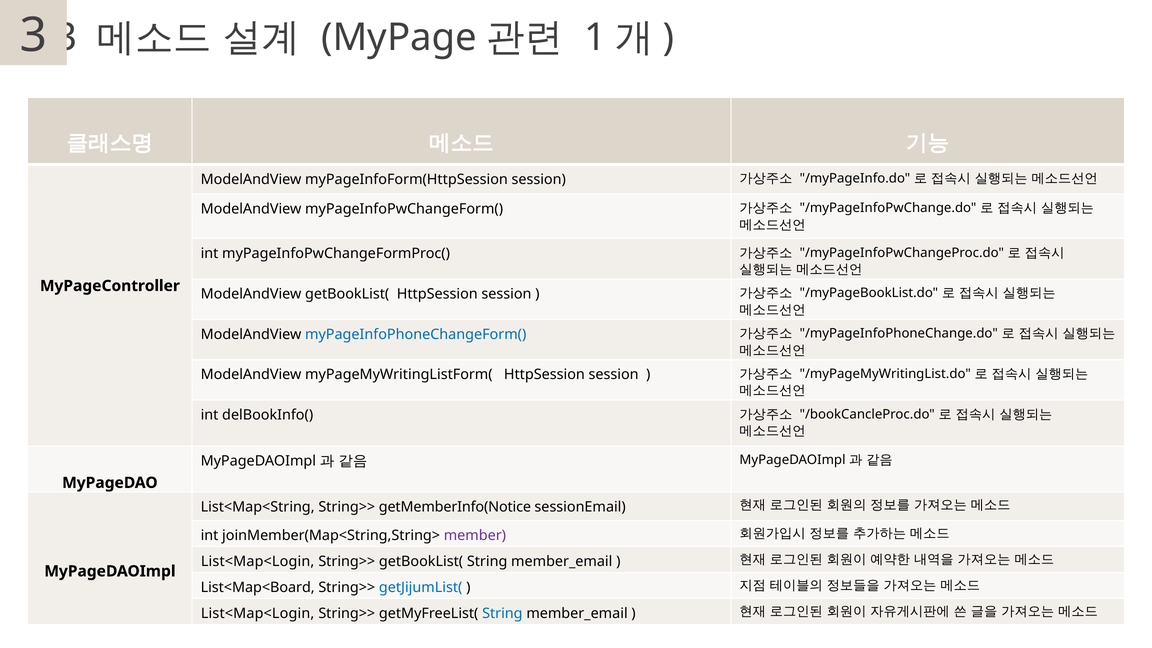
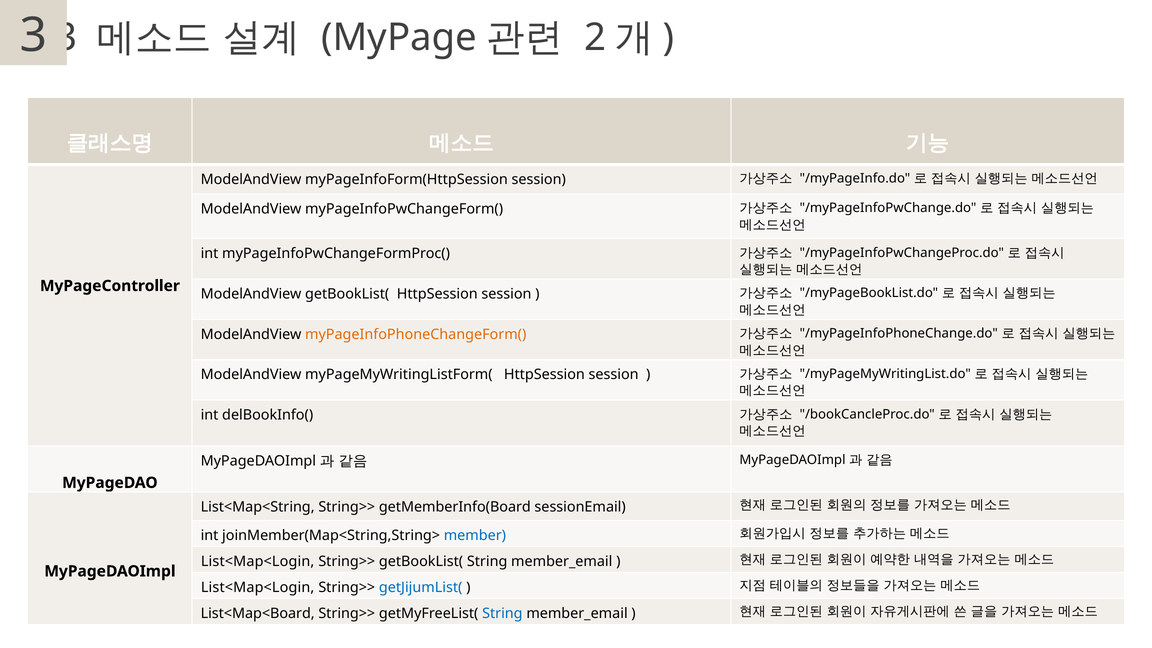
1: 1 -> 2 (595, 38)
myPageInfoPhoneChangeForm( colour: blue -> orange (416, 334)
getMemberInfo(Notice: getMemberInfo(Notice -> getMemberInfo(Board (455, 507)
member colour: purple -> blue (475, 536)
List<Map<Board: List<Map<Board -> List<Map<Login (258, 587)
List<Map<Login: List<Map<Login -> List<Map<Board (258, 613)
